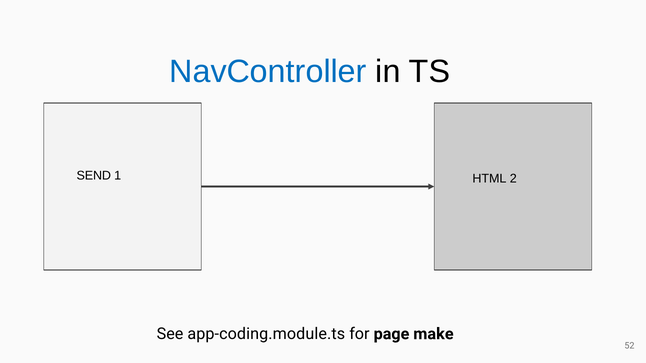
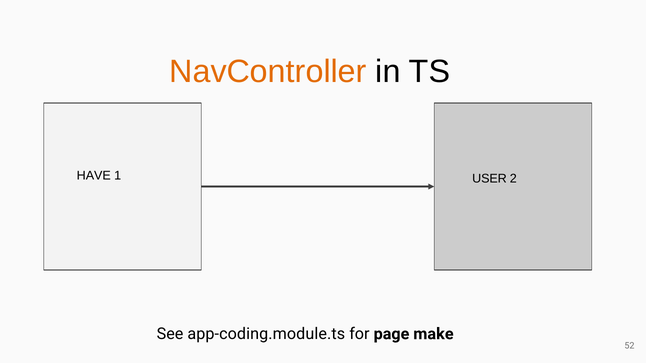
NavController colour: blue -> orange (268, 72)
SEND: SEND -> HAVE (94, 176)
HTML: HTML -> USER (489, 179)
